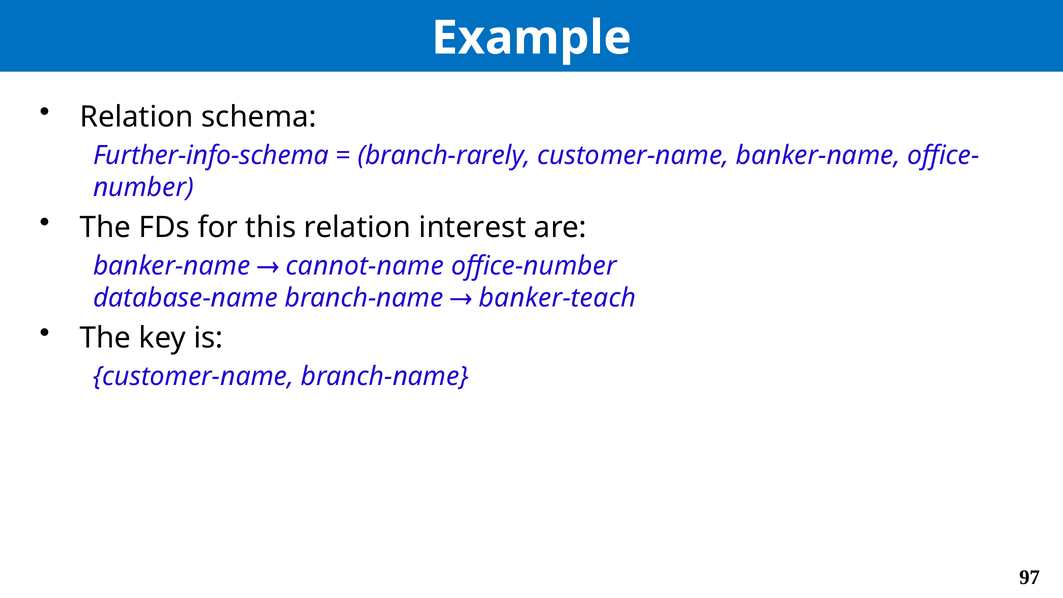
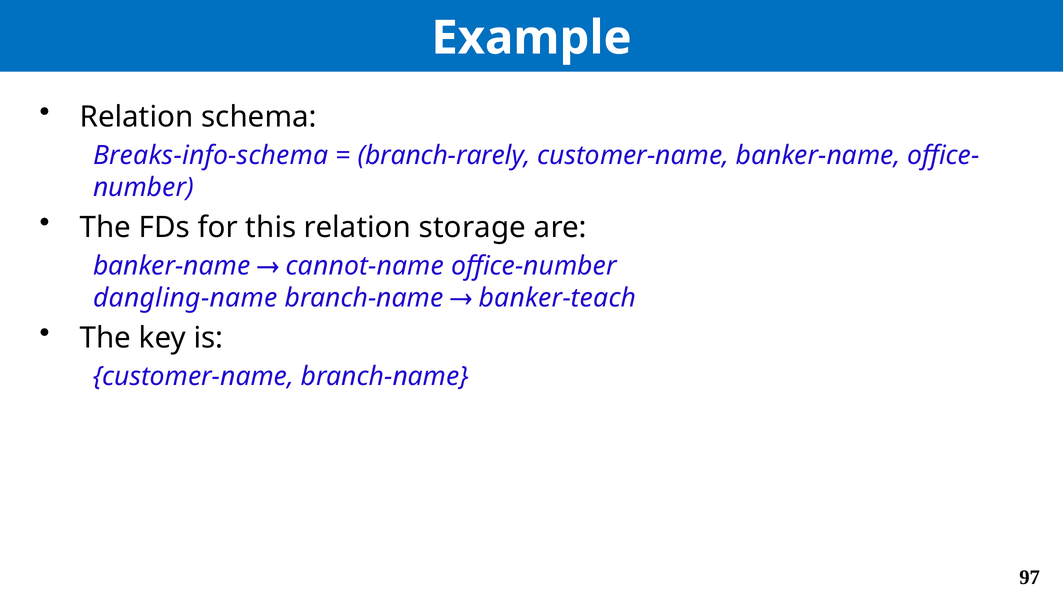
Further-info-schema: Further-info-schema -> Breaks-info-schema (211, 156)
interest: interest -> storage (472, 227)
database-name: database-name -> dangling-name (185, 298)
